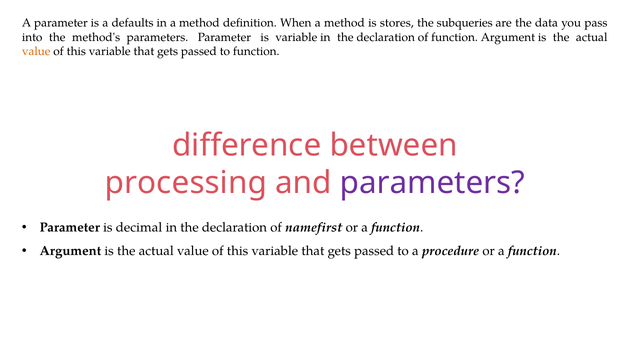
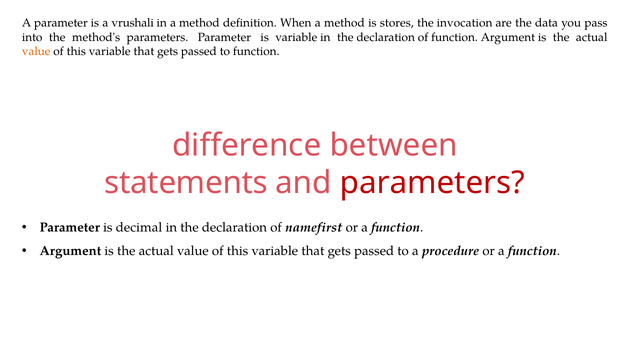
defaults: defaults -> vrushali (133, 23)
subqueries: subqueries -> invocation (465, 23)
processing: processing -> statements (186, 183)
parameters colour: purple -> red (432, 183)
